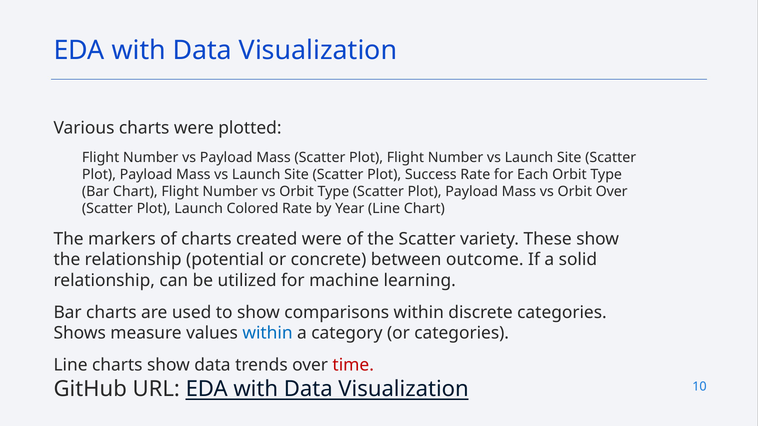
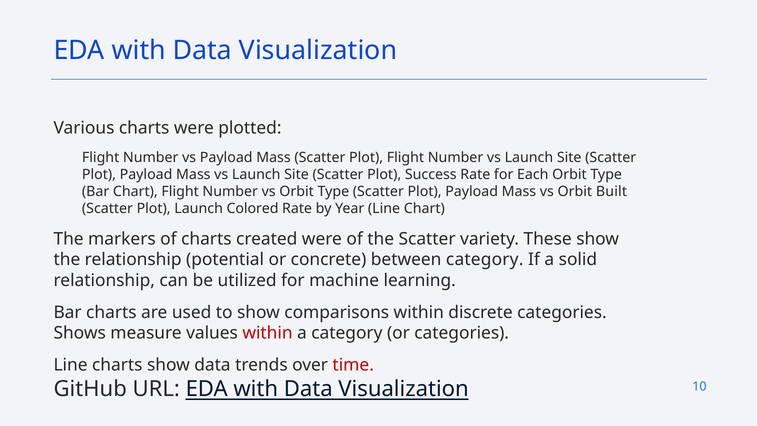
Orbit Over: Over -> Built (612, 192)
between outcome: outcome -> category (485, 260)
within colour: blue -> red (268, 334)
